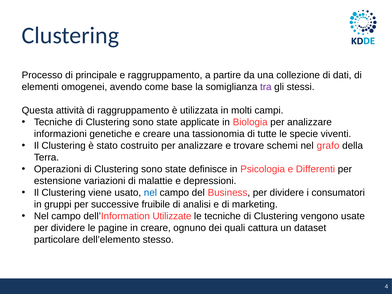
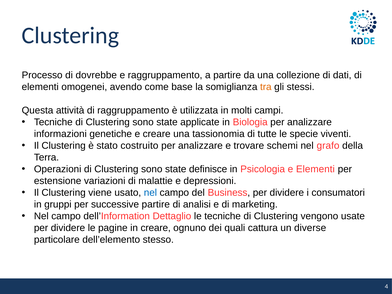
principale: principale -> dovrebbe (96, 75)
tra colour: purple -> orange (266, 87)
e Differenti: Differenti -> Elementi (315, 169)
successive fruibile: fruibile -> partire (156, 204)
Utilizzate: Utilizzate -> Dettaglio (172, 216)
dataset: dataset -> diverse (310, 228)
